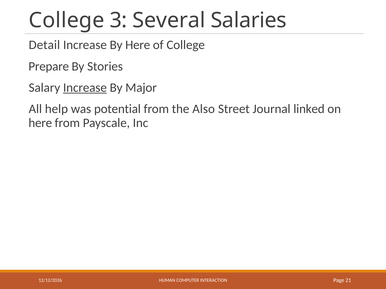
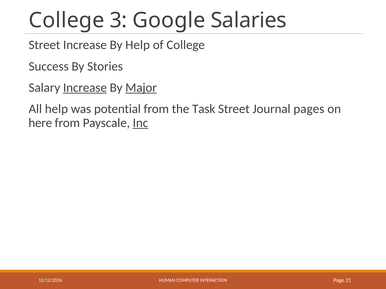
Several: Several -> Google (169, 20)
Detail: Detail -> Street (44, 45)
By Here: Here -> Help (138, 45)
Prepare: Prepare -> Success (49, 66)
Major underline: none -> present (141, 88)
Also: Also -> Task (204, 109)
linked: linked -> pages (309, 109)
Inc underline: none -> present (141, 123)
